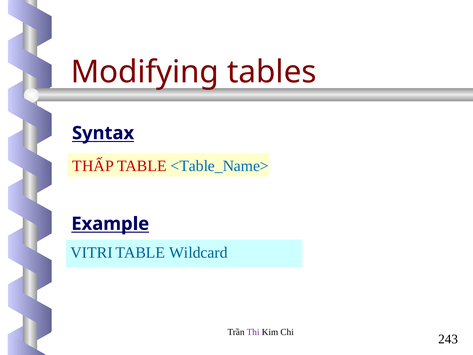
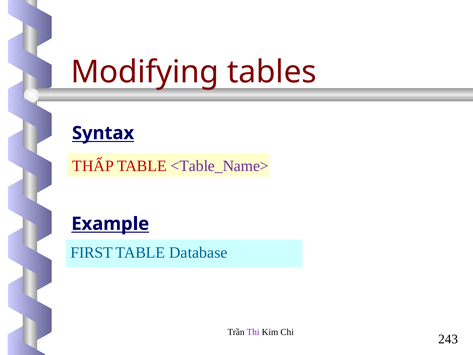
<Table_Name> colour: blue -> purple (220, 166)
VITRI: VITRI -> FIRST (92, 252)
Wildcard: Wildcard -> Database (198, 252)
